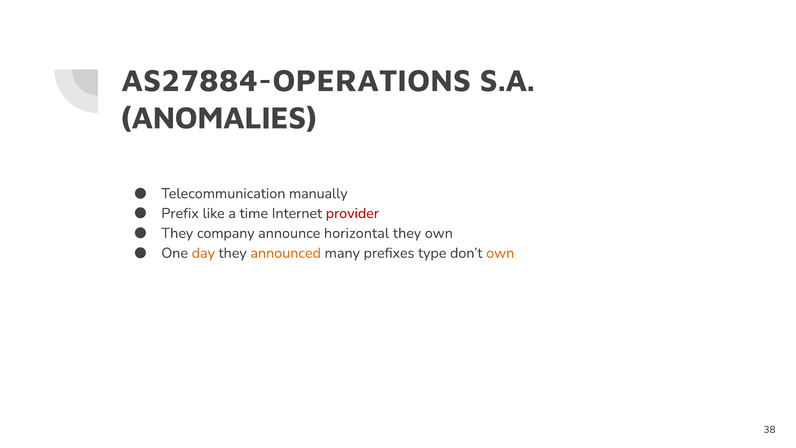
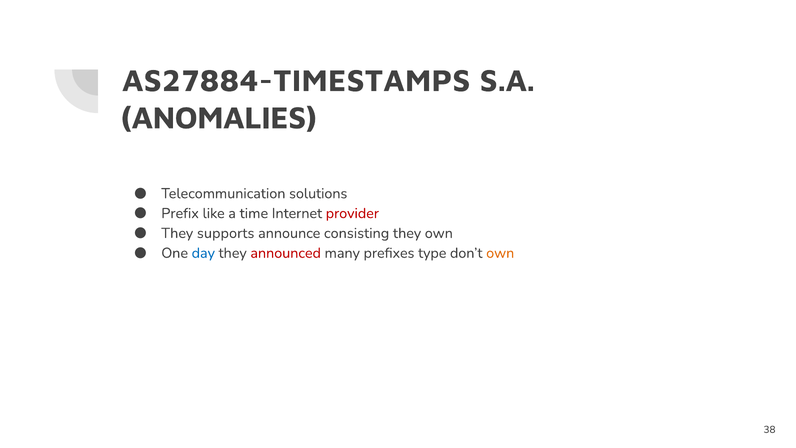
AS27884-OPERATIONS: AS27884-OPERATIONS -> AS27884-TIMESTAMPS (296, 81)
manually: manually -> solutions (318, 193)
company: company -> supports (226, 233)
horizontal: horizontal -> consisting (357, 233)
day colour: orange -> blue (203, 253)
announced colour: orange -> red (286, 253)
